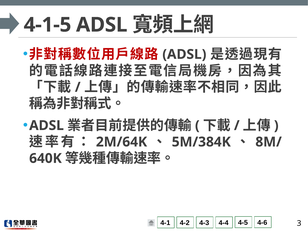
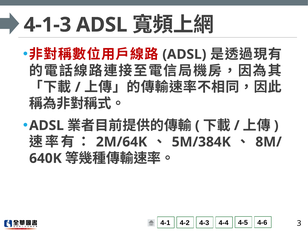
4-1-5: 4-1-5 -> 4-1-3 (47, 25)
